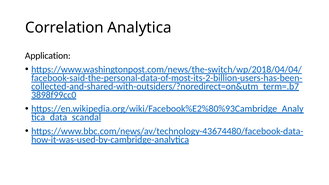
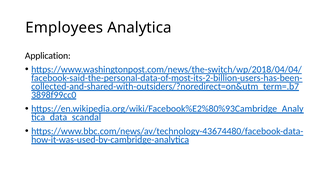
Correlation: Correlation -> Employees (64, 28)
